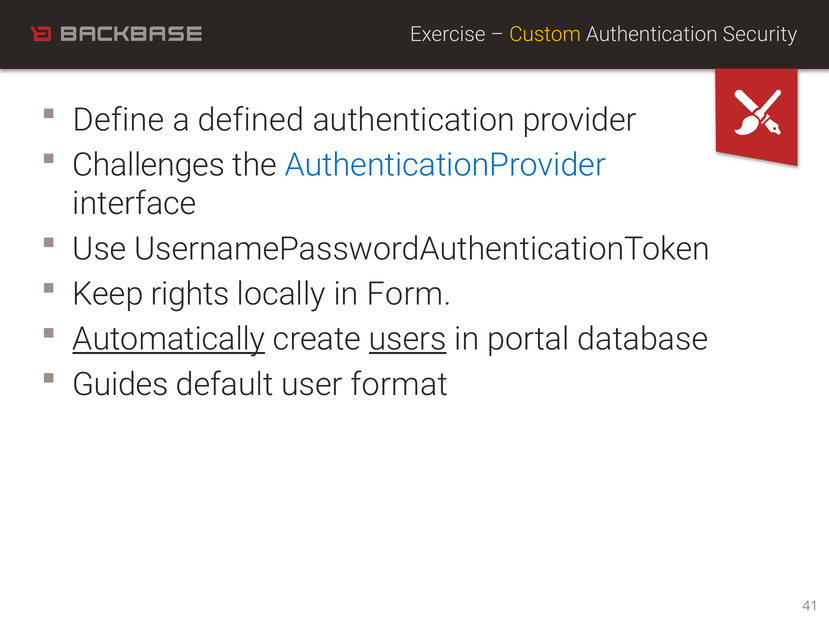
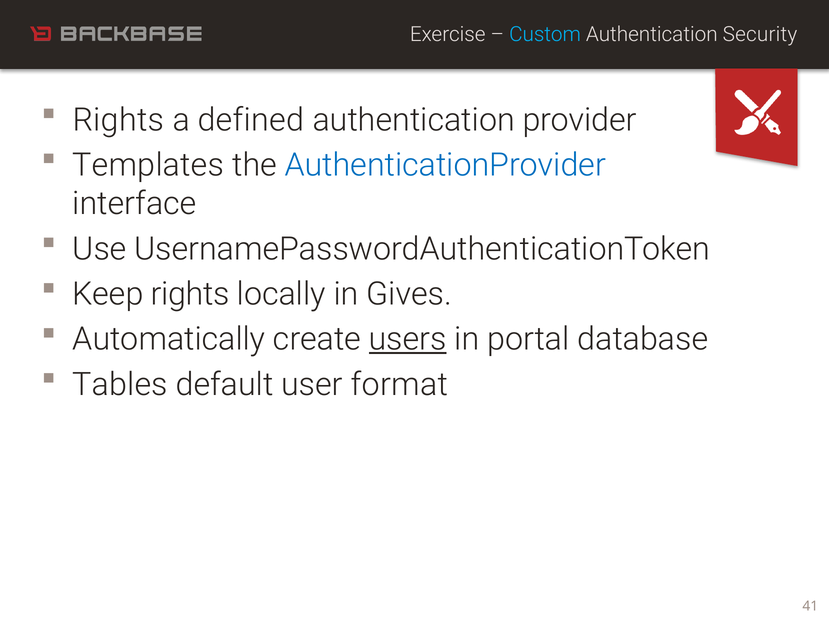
Custom colour: yellow -> light blue (545, 35)
Define: Define -> Rights (118, 120)
Challenges: Challenges -> Templates (148, 165)
Form: Form -> Gives (409, 294)
Automatically underline: present -> none (169, 339)
Guides: Guides -> Tables (120, 384)
